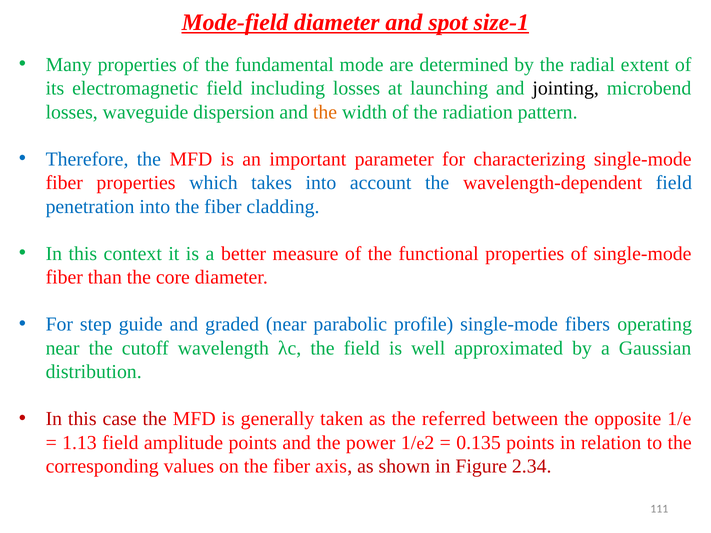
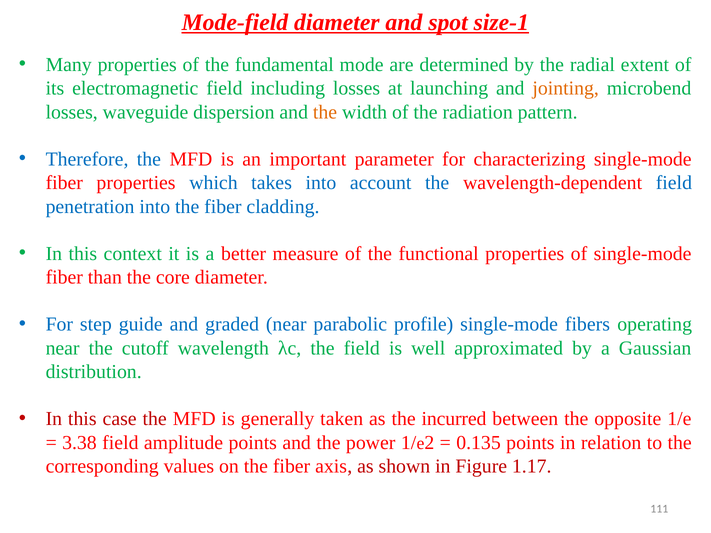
jointing colour: black -> orange (566, 88)
referred: referred -> incurred (454, 419)
1.13: 1.13 -> 3.38 (79, 443)
2.34: 2.34 -> 1.17 (532, 467)
